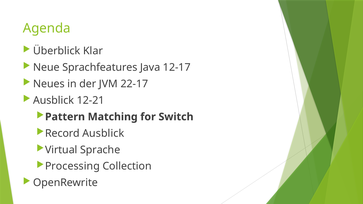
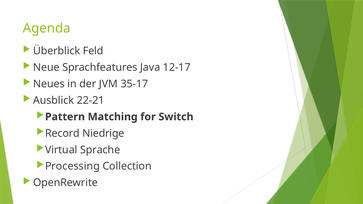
Klar: Klar -> Feld (93, 51)
22-17: 22-17 -> 35-17 (134, 84)
12-21: 12-21 -> 22-21 (91, 100)
Record Ausblick: Ausblick -> Niedrige (103, 133)
